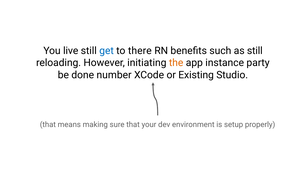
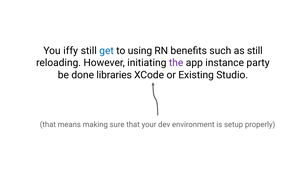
live: live -> iffy (71, 51)
there: there -> using (140, 51)
the colour: orange -> purple (176, 63)
number: number -> libraries (114, 75)
